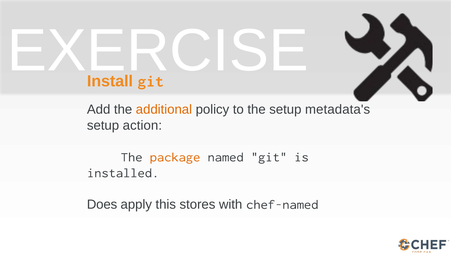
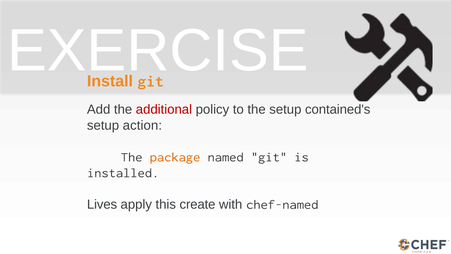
additional colour: orange -> red (164, 109)
metadata's: metadata's -> contained's (338, 109)
Does: Does -> Lives (102, 204)
stores: stores -> create (198, 204)
